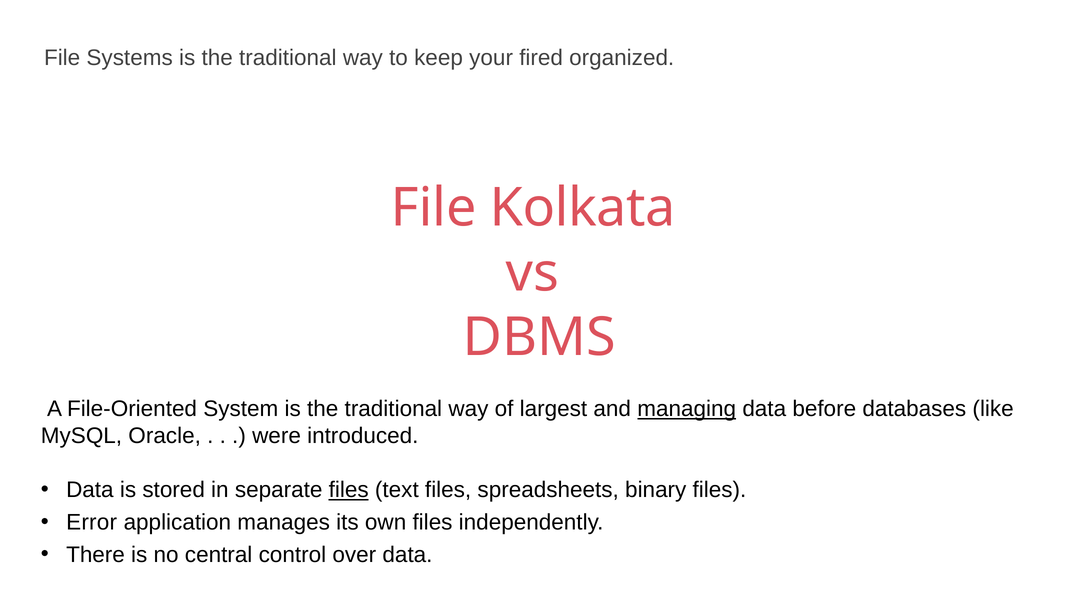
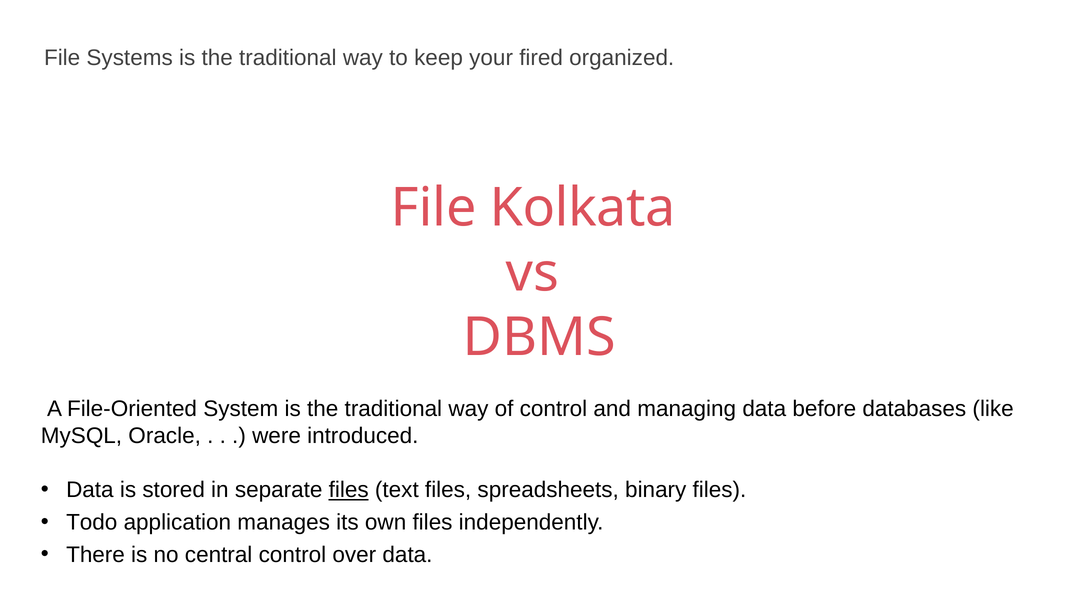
of largest: largest -> control (553, 409)
managing underline: present -> none (687, 409)
Error: Error -> Todo (92, 522)
